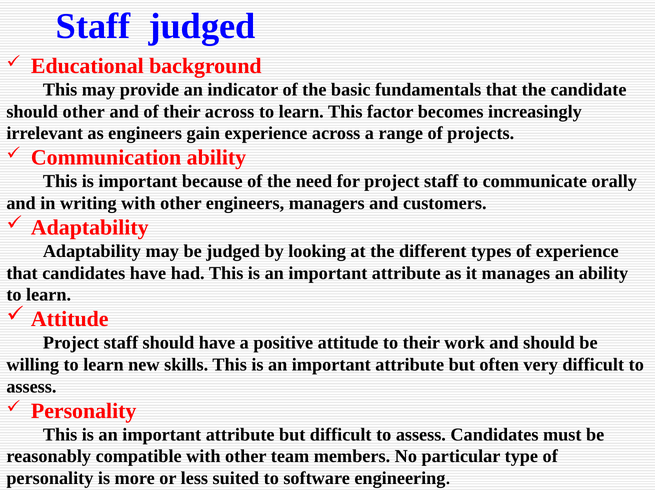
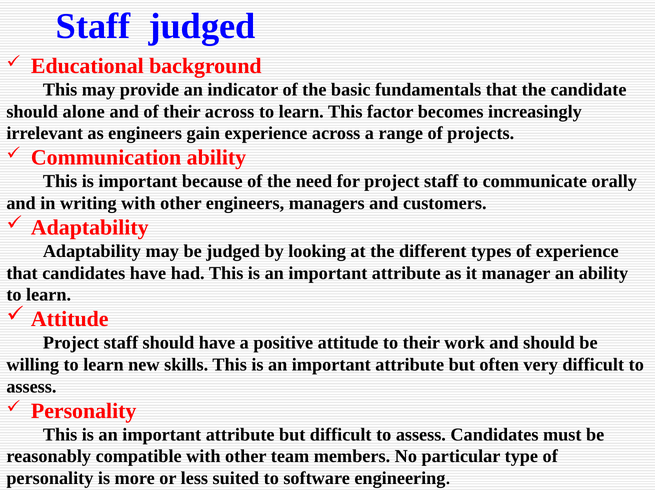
should other: other -> alone (84, 112)
manages: manages -> manager (516, 273)
